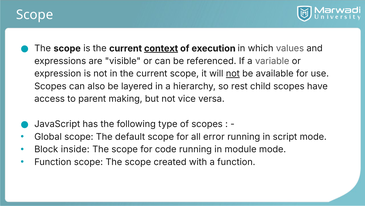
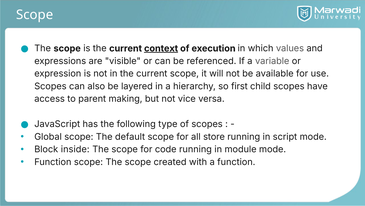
not underline: present -> none (233, 73)
rest: rest -> first (239, 86)
error: error -> store (214, 136)
